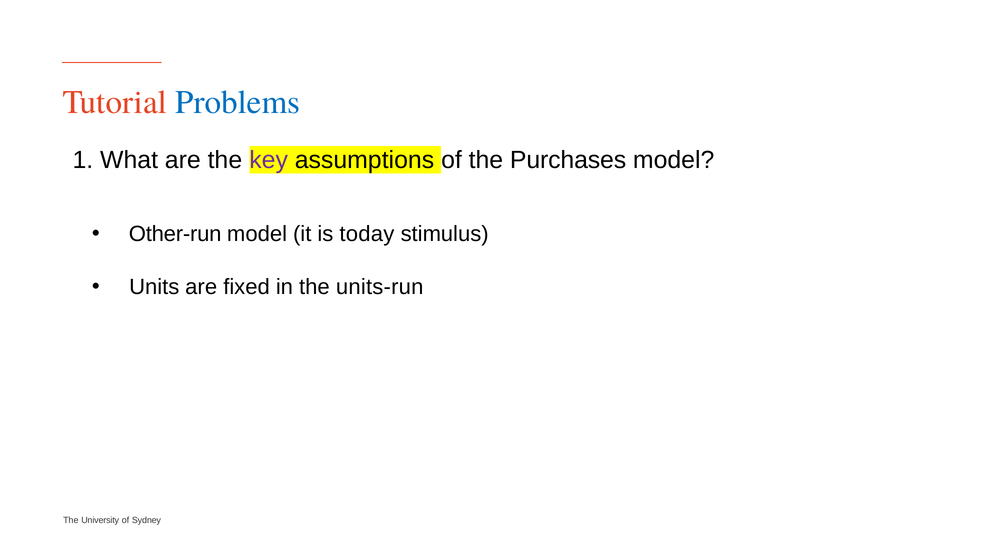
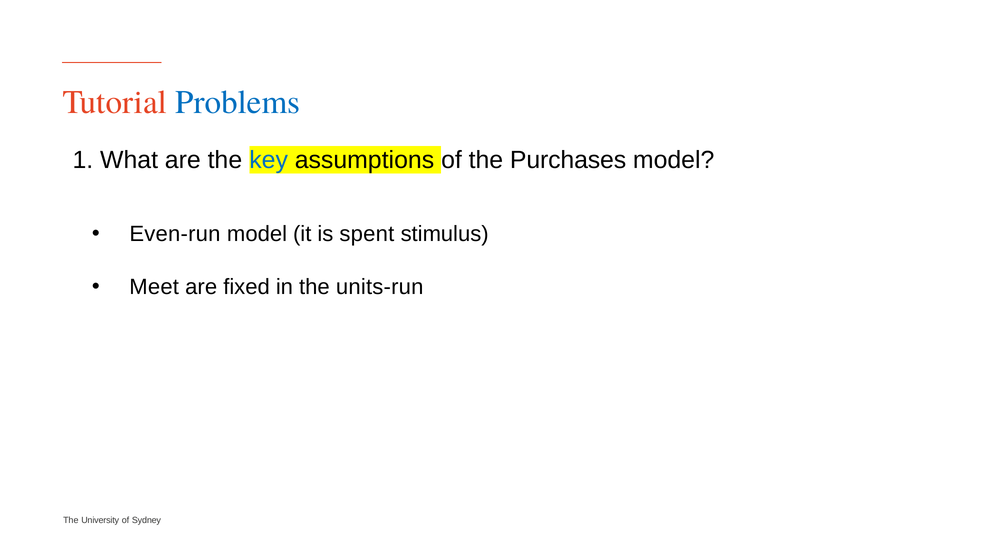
key colour: purple -> blue (269, 160)
Other-run: Other-run -> Even-run (175, 234)
today: today -> spent (367, 234)
Units: Units -> Meet (154, 287)
